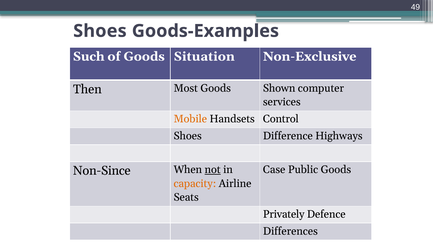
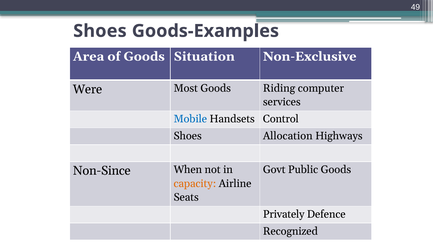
Such: Such -> Area (89, 57)
Then: Then -> Were (87, 89)
Shown: Shown -> Riding (279, 88)
Mobile colour: orange -> blue (190, 119)
Difference: Difference -> Allocation (288, 136)
Case: Case -> Govt (274, 170)
not underline: present -> none (213, 170)
Differences: Differences -> Recognized (290, 232)
